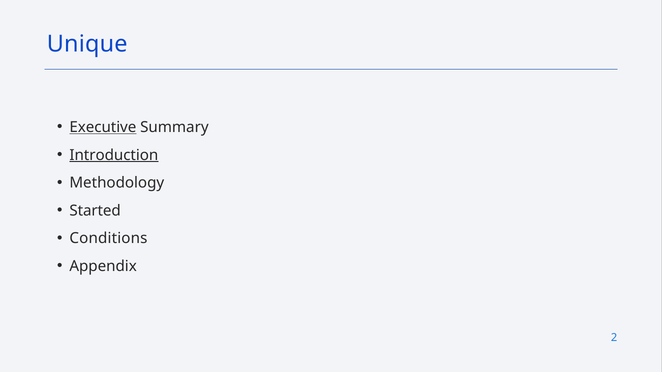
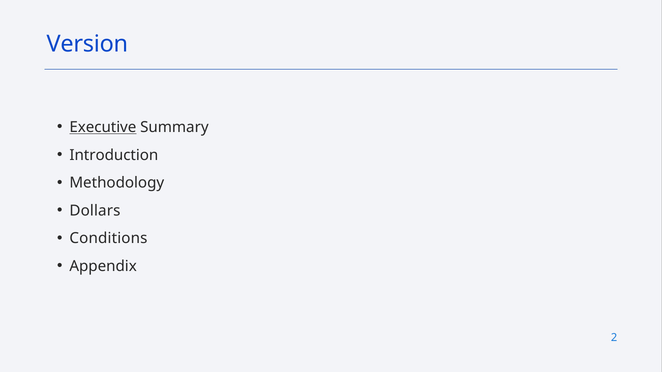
Unique: Unique -> Version (87, 44)
Introduction underline: present -> none (114, 155)
Started: Started -> Dollars (95, 211)
